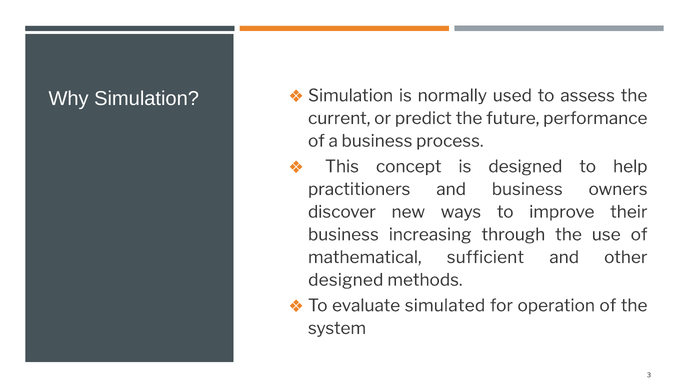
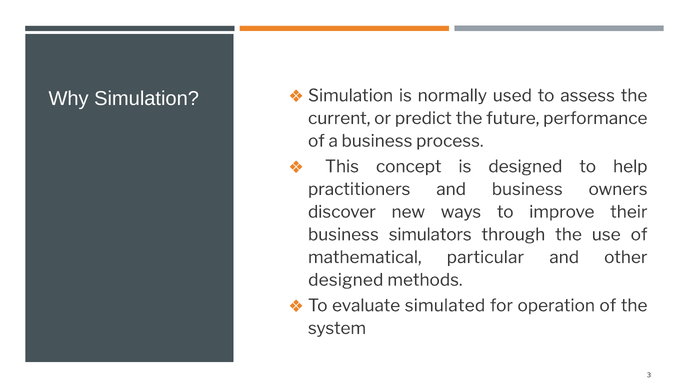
increasing: increasing -> simulators (430, 235)
sufficient: sufficient -> particular (485, 258)
